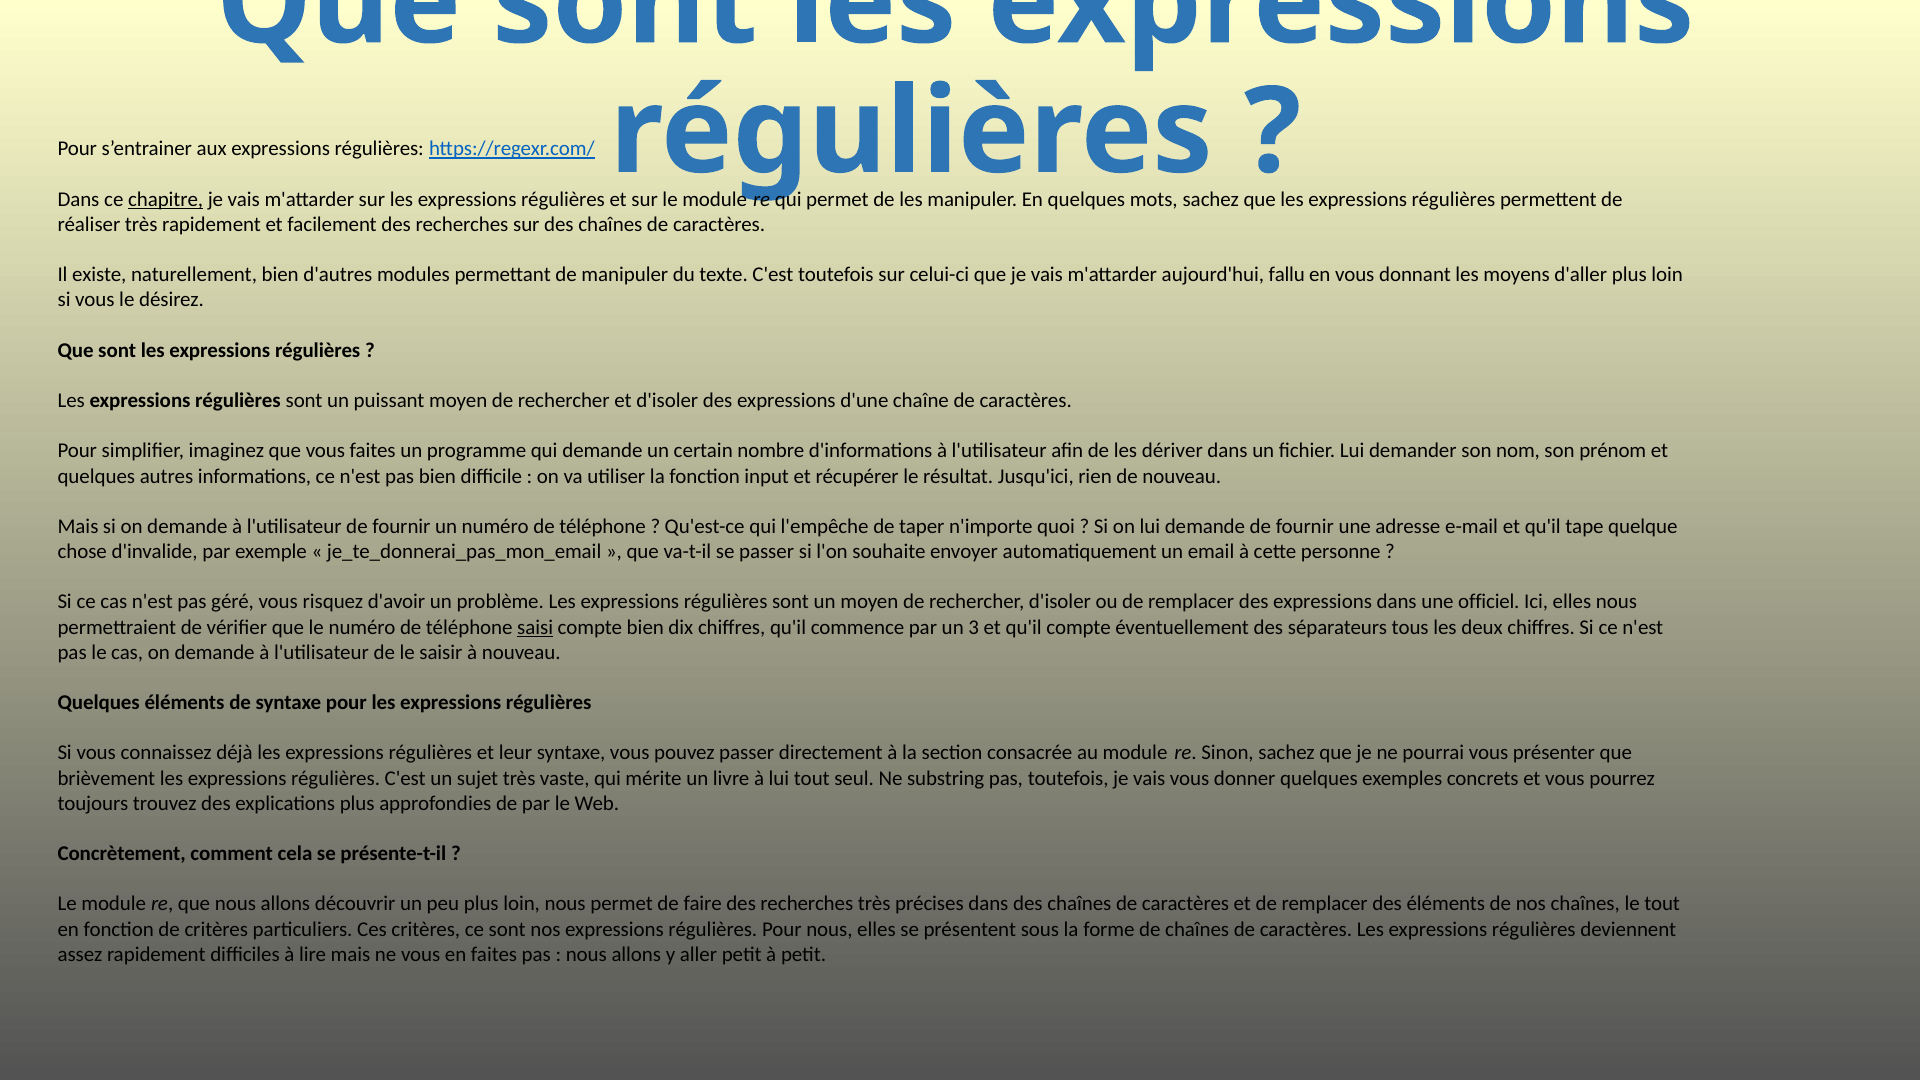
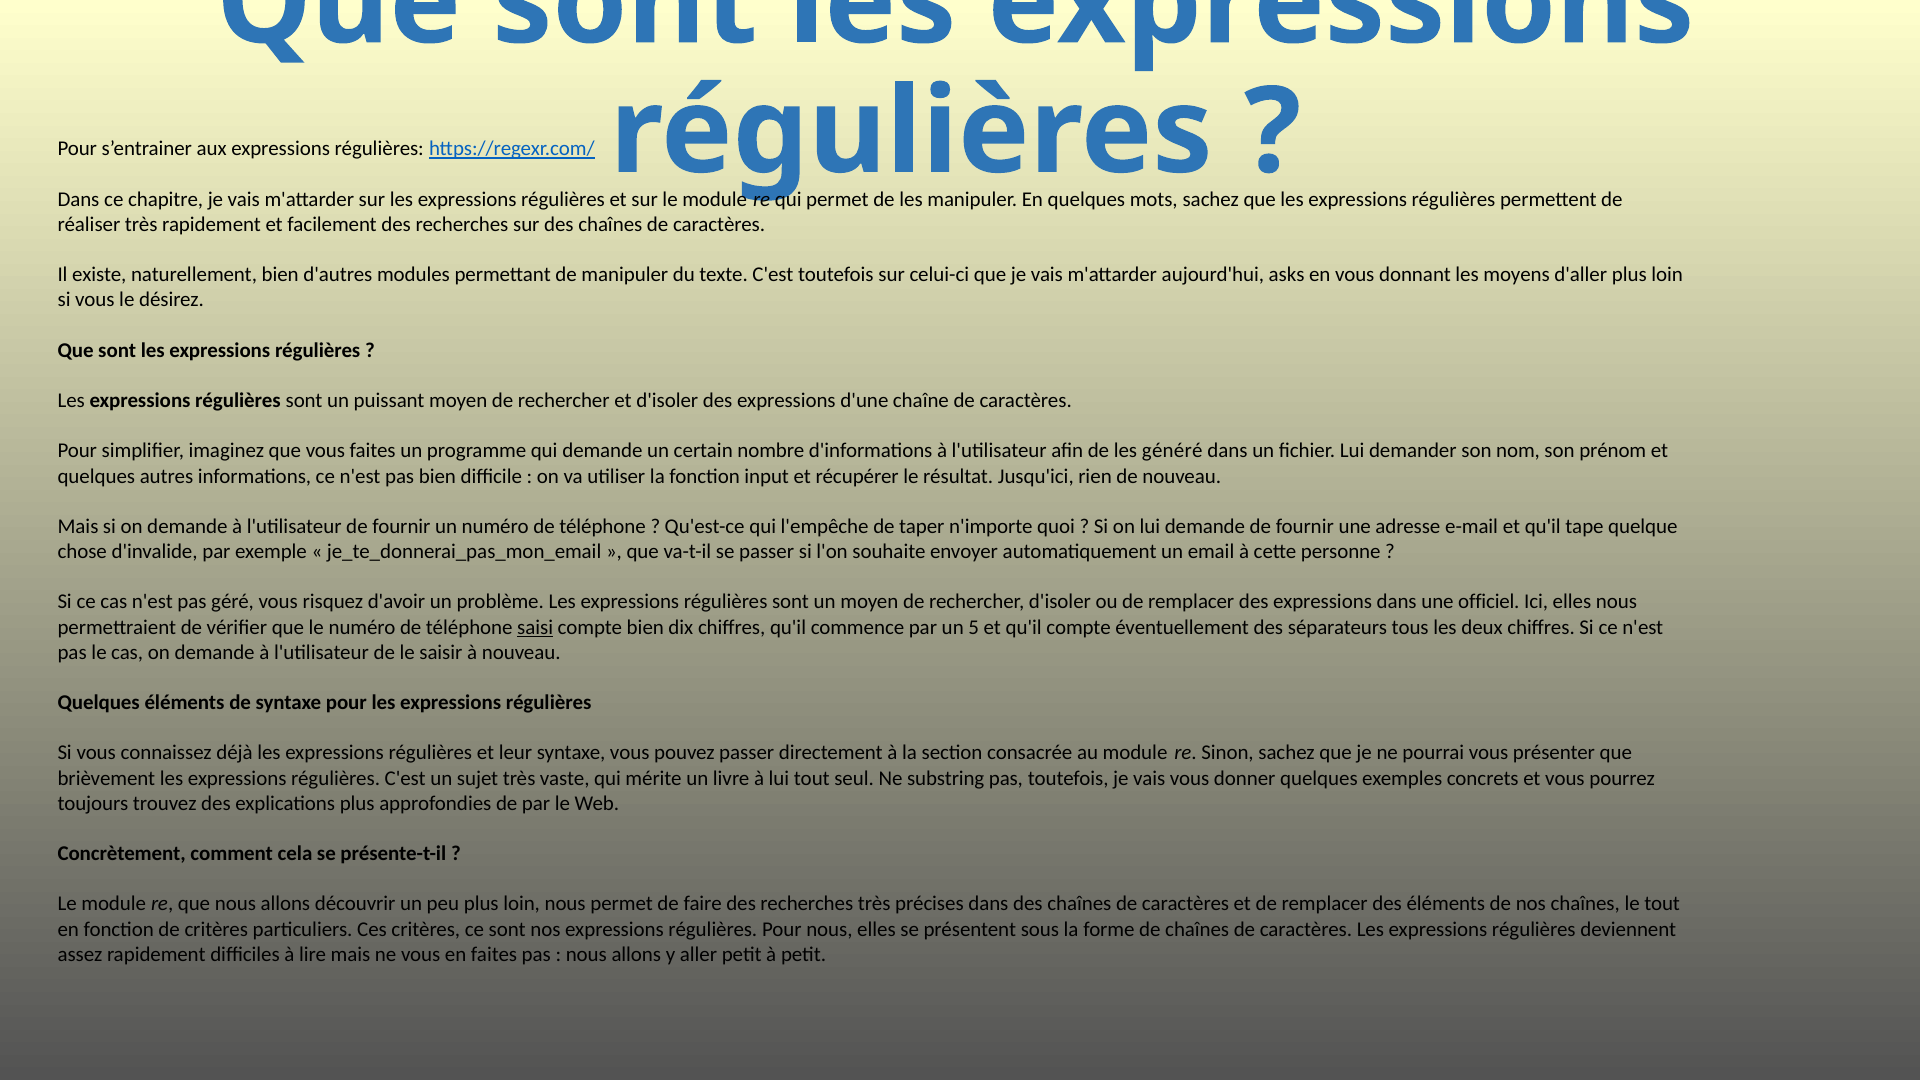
chapitre underline: present -> none (166, 199)
fallu: fallu -> asks (1287, 275)
dériver: dériver -> généré (1172, 451)
3: 3 -> 5 (974, 627)
